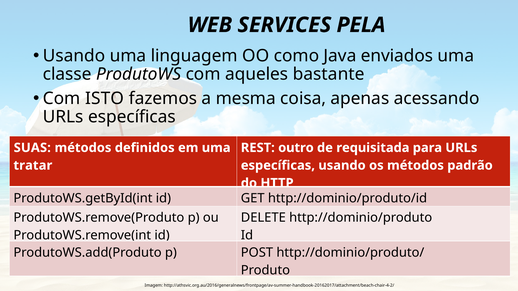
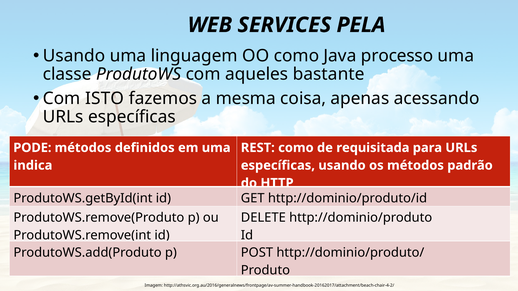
enviados: enviados -> processo (397, 56)
SUAS: SUAS -> PODE (32, 148)
REST outro: outro -> como (296, 148)
tratar: tratar -> indica (33, 166)
